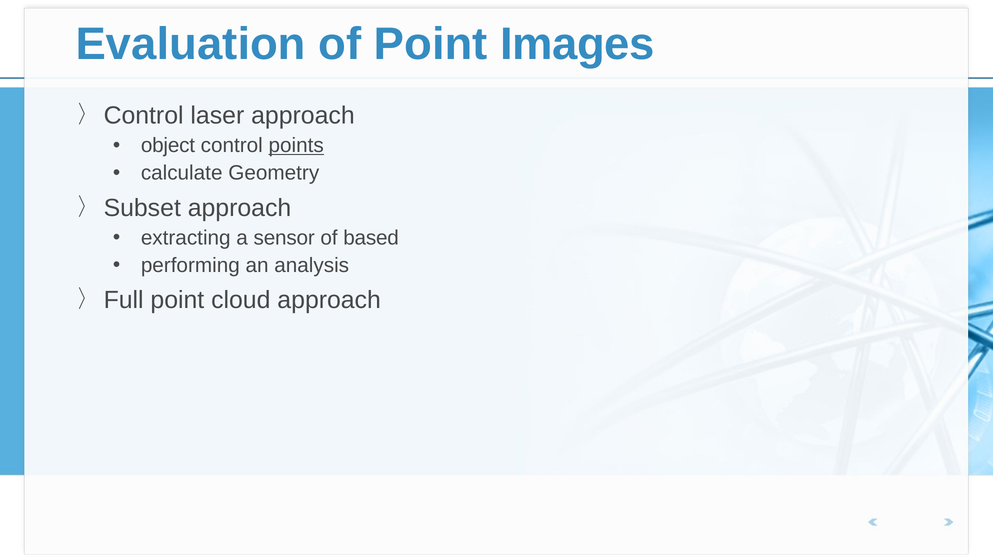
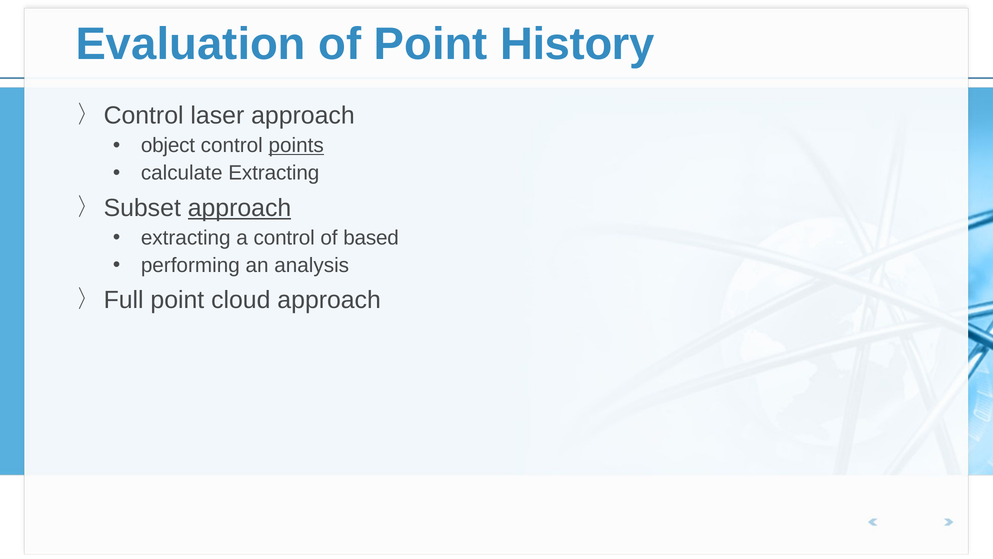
Images: Images -> History (577, 44)
calculate Geometry: Geometry -> Extracting (274, 173)
approach underline: none -> present (239, 208)
a sensor: sensor -> control (284, 238)
